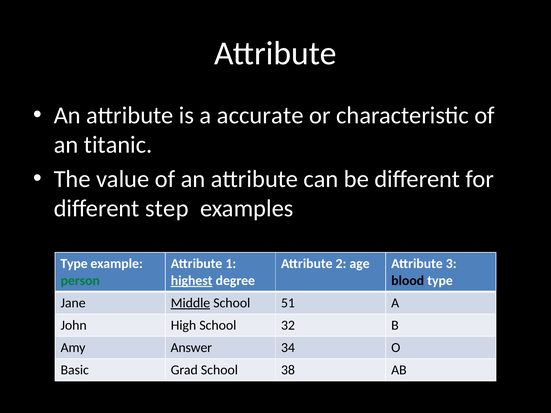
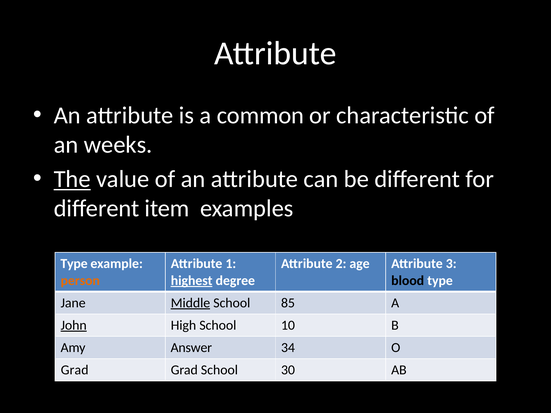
accurate: accurate -> common (260, 116)
titanic: titanic -> weeks (118, 145)
The underline: none -> present (72, 179)
step: step -> item (167, 209)
person colour: green -> orange (80, 281)
51: 51 -> 85 (288, 303)
John underline: none -> present (74, 325)
32: 32 -> 10 (288, 325)
Basic: Basic -> Grad (75, 370)
38: 38 -> 30 (288, 370)
